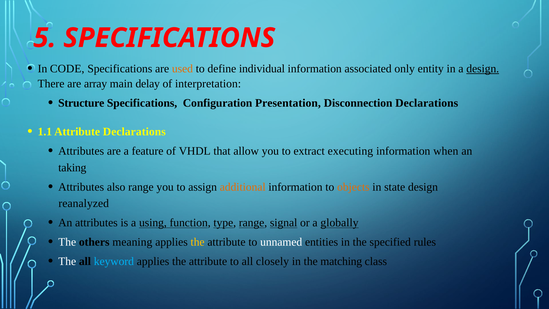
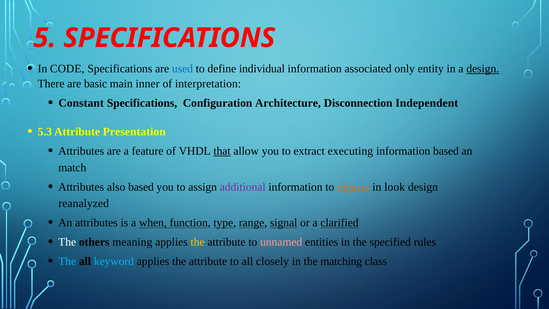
used colour: orange -> blue (182, 69)
array: array -> basic (96, 84)
delay: delay -> inner (148, 84)
Structure: Structure -> Constant (81, 103)
Presentation: Presentation -> Architecture (288, 103)
Disconnection Declarations: Declarations -> Independent (427, 103)
1.1: 1.1 -> 5.3 (45, 132)
Attribute Declarations: Declarations -> Presentation (134, 132)
that underline: none -> present (222, 151)
information when: when -> based (446, 151)
taking: taking -> match (72, 168)
also range: range -> based (141, 187)
additional colour: orange -> purple (243, 187)
state: state -> look (395, 187)
using: using -> when (153, 223)
globally: globally -> clarified (340, 223)
unnamed colour: white -> pink (281, 242)
The colour: white -> light blue (67, 261)
